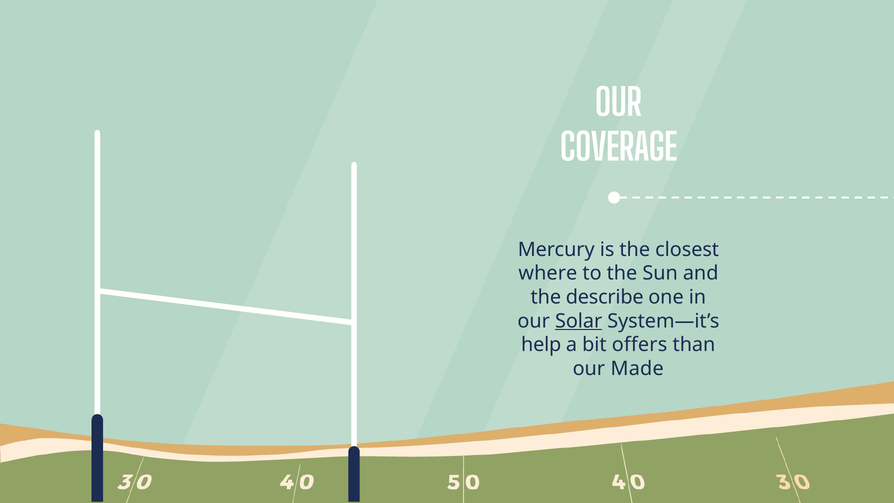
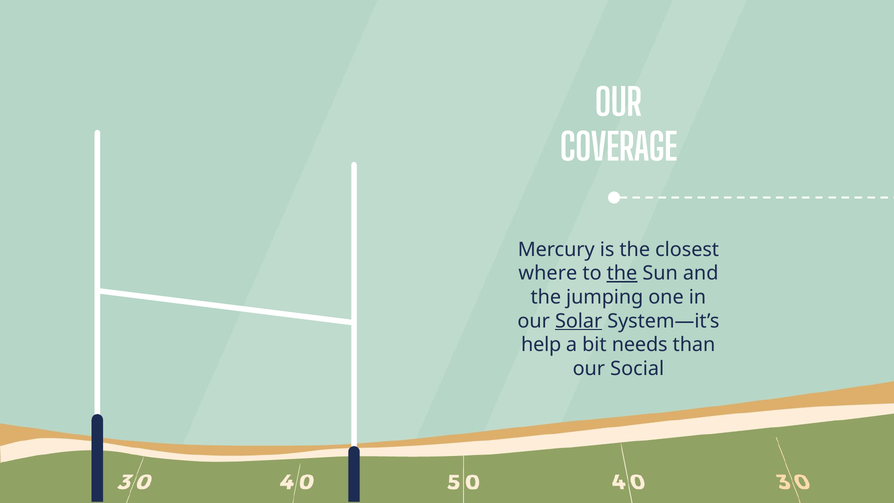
the underline: none -> present (622, 273)
describe: describe -> jumping (605, 297)
offers: offers -> needs (640, 345)
Made: Made -> Social (637, 369)
